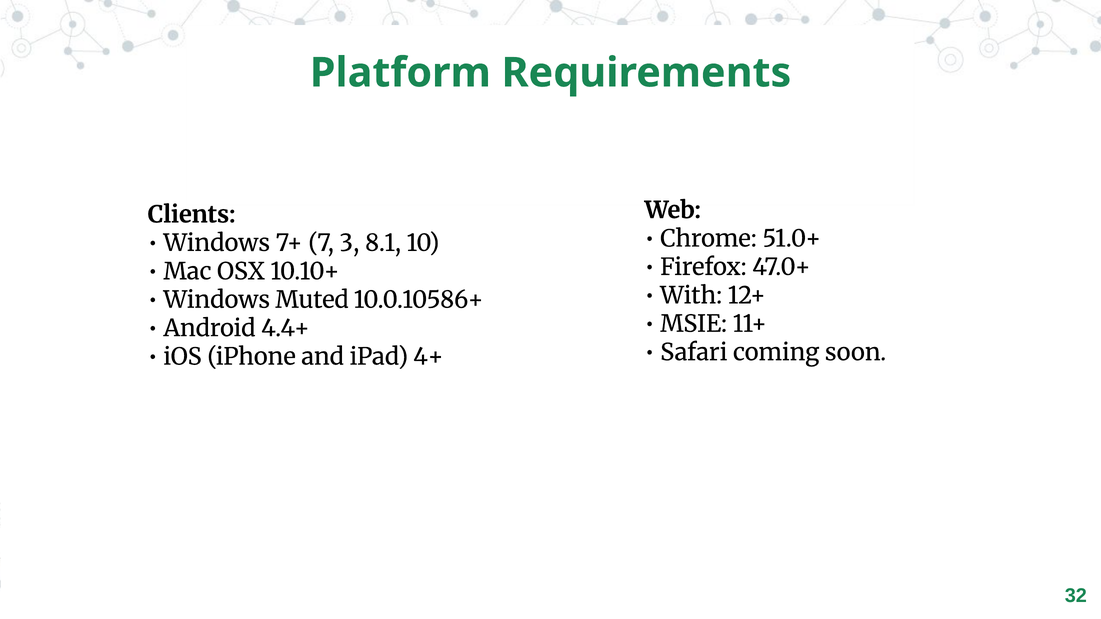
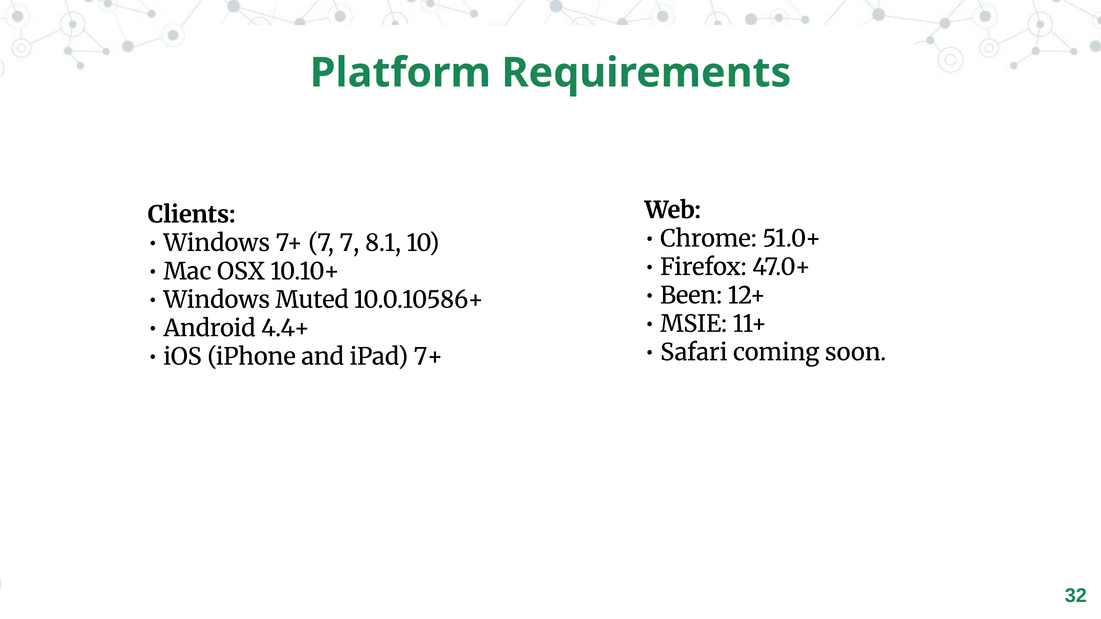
7 3: 3 -> 7 (349, 243)
With: With -> Been (691, 296)
iPad 4+: 4+ -> 7+ (428, 357)
